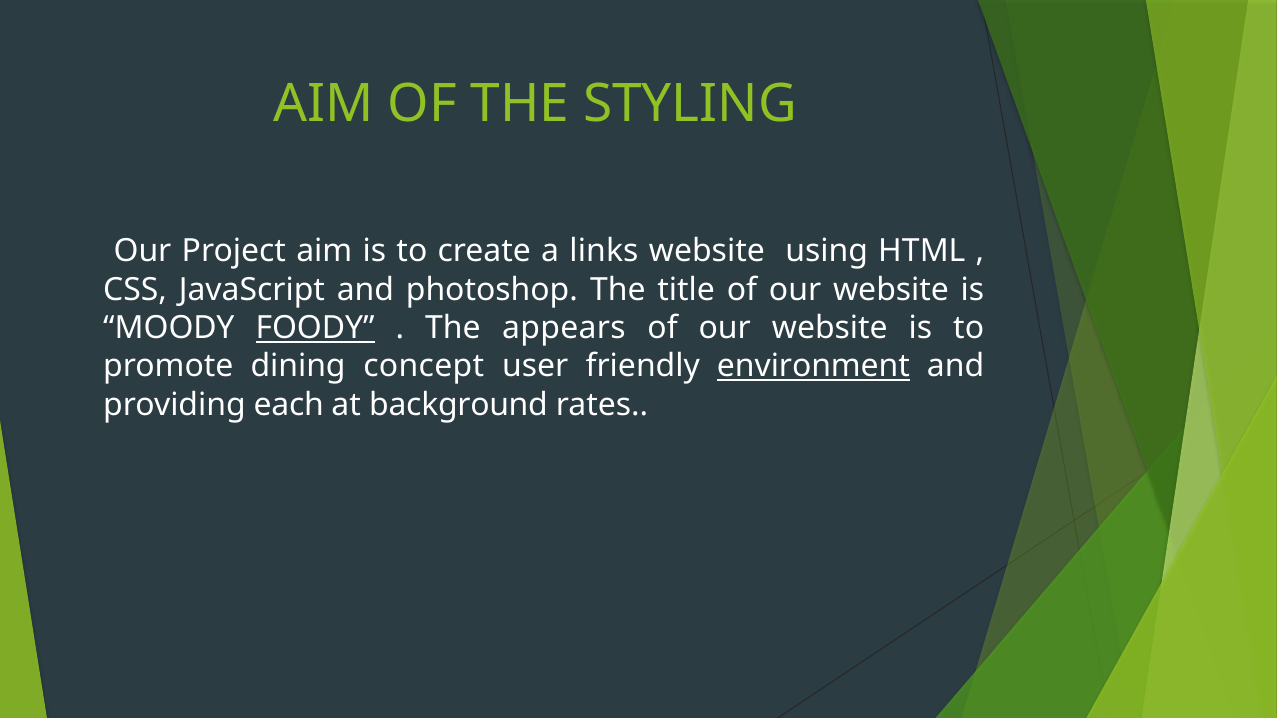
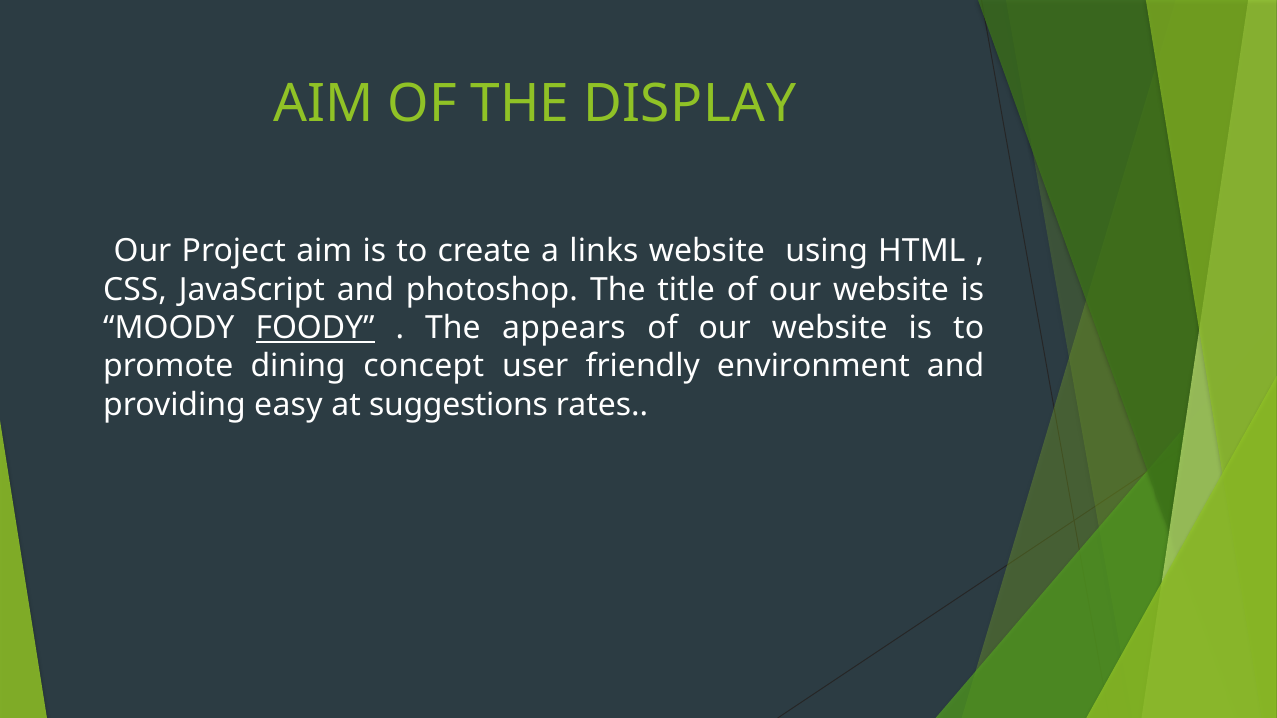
STYLING: STYLING -> DISPLAY (690, 104)
environment underline: present -> none (813, 366)
each: each -> easy (288, 405)
background: background -> suggestions (459, 405)
